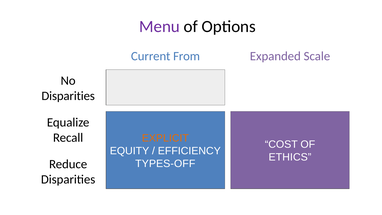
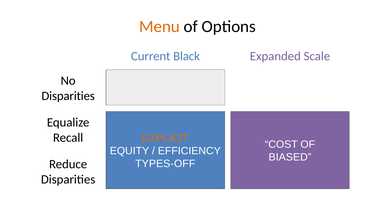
Menu colour: purple -> orange (160, 26)
From: From -> Black (187, 56)
ETHICS: ETHICS -> BIASED (290, 157)
